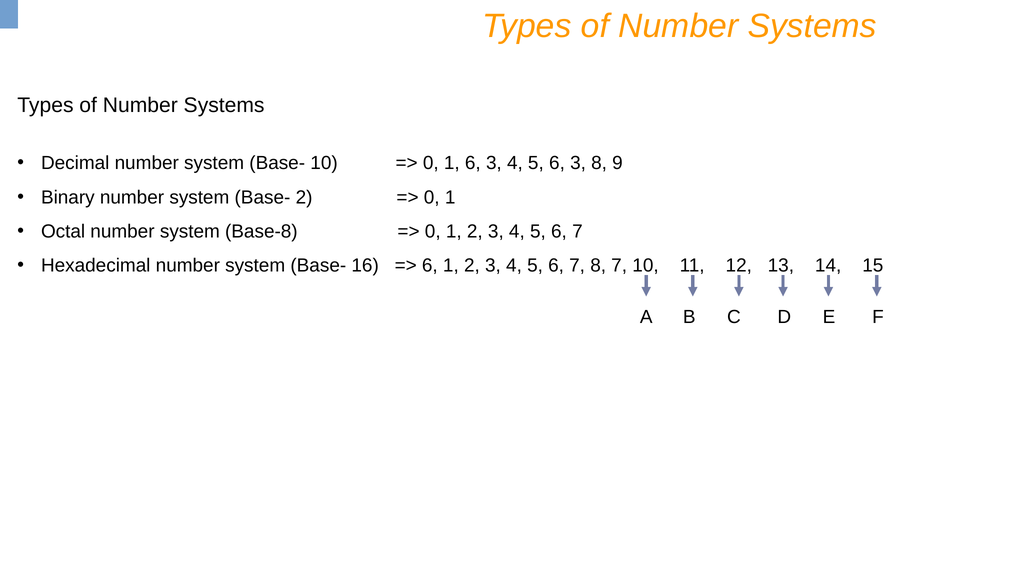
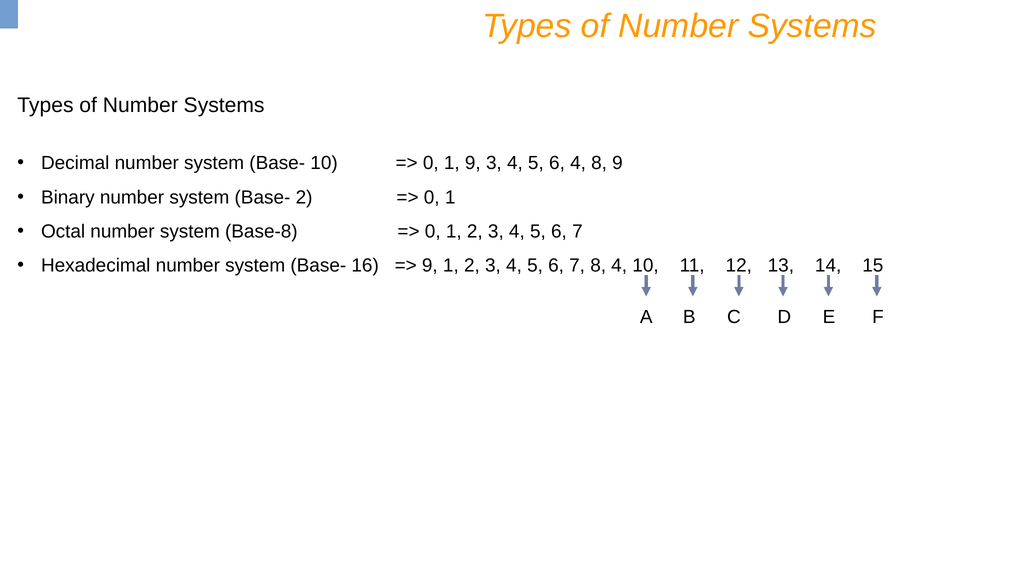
1 6: 6 -> 9 (473, 163)
5 6 3: 3 -> 4 (578, 163)
6: 6 -> 9 (430, 265)
8 7: 7 -> 4 (619, 265)
